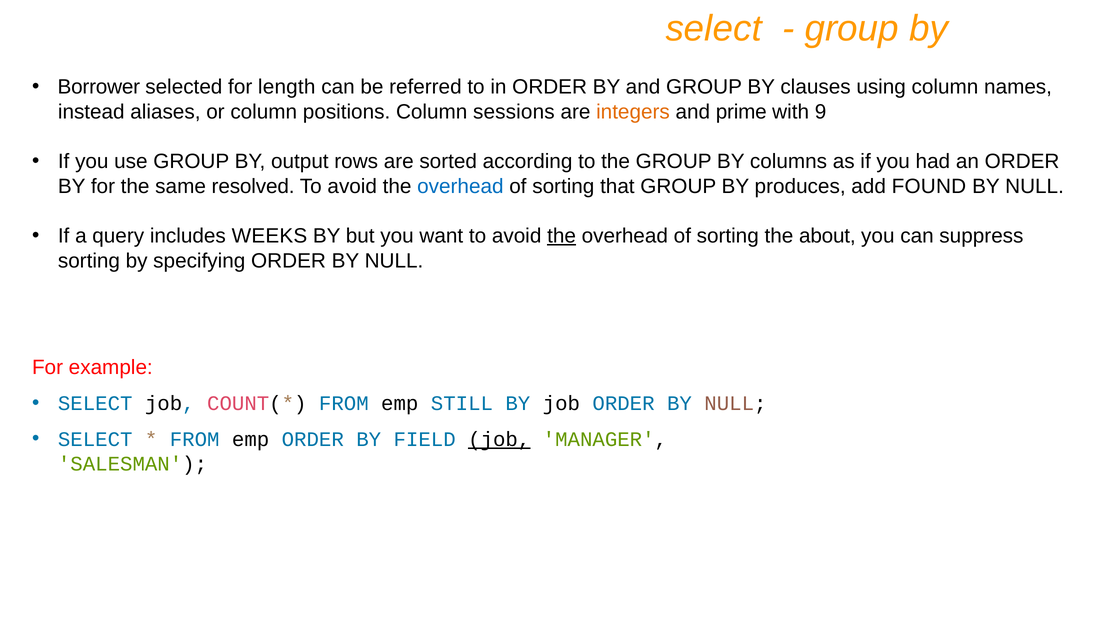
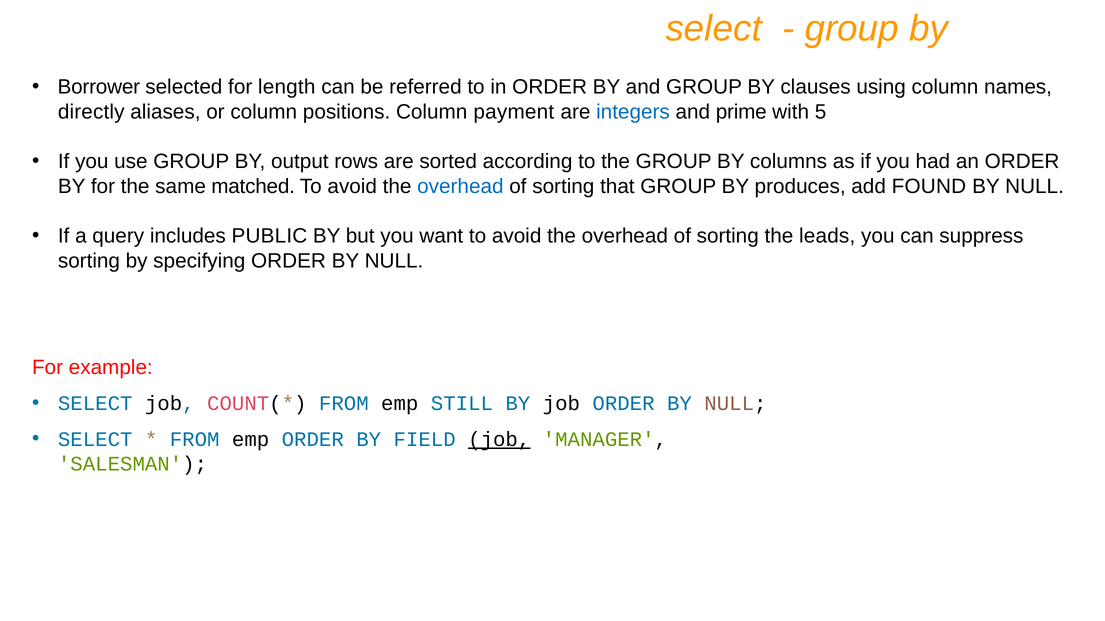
instead: instead -> directly (91, 112)
sessions: sessions -> payment (514, 112)
integers colour: orange -> blue (633, 112)
9: 9 -> 5 (821, 112)
resolved: resolved -> matched (253, 186)
WEEKS: WEEKS -> PUBLIC (269, 236)
the underline: present -> none (562, 236)
about: about -> leads (827, 236)
